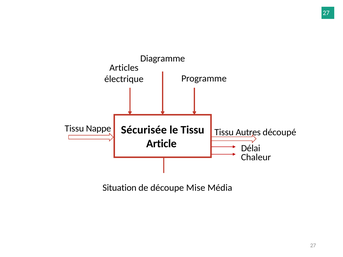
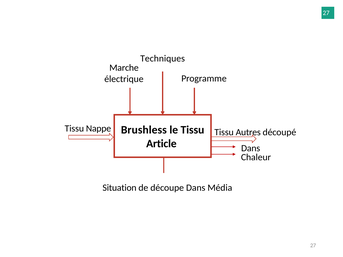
Diagramme: Diagramme -> Techniques (163, 58)
Articles: Articles -> Marche (124, 68)
Sécurisée: Sécurisée -> Brushless (144, 130)
Délai: Délai -> Dans (251, 148)
découpe Mise: Mise -> Dans (196, 188)
